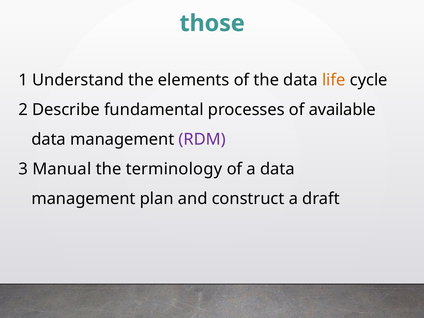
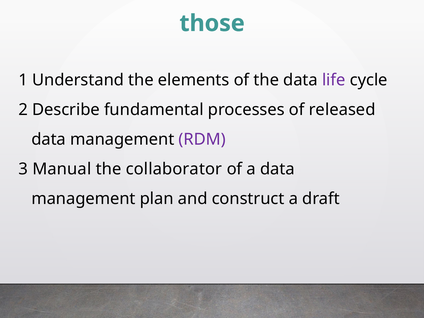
life colour: orange -> purple (334, 80)
available: available -> released (342, 110)
terminology: terminology -> collaborator (174, 169)
